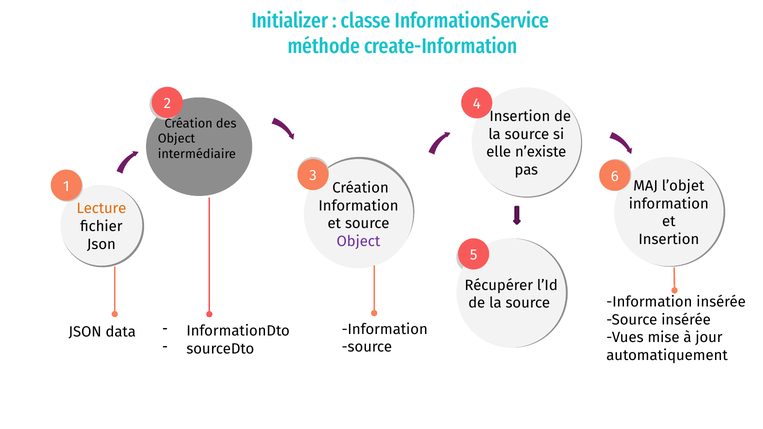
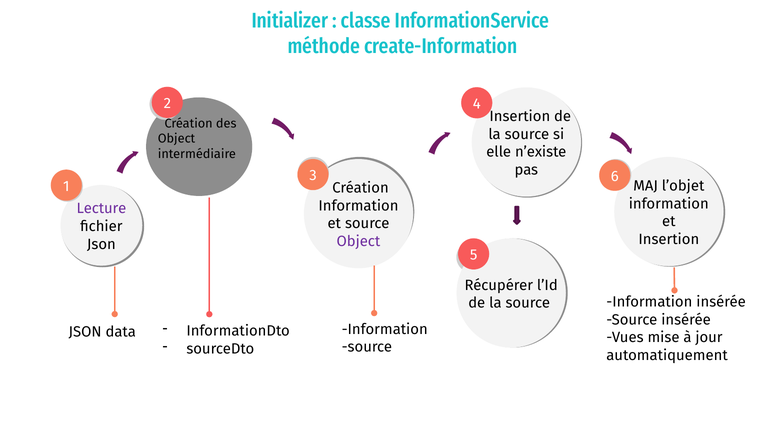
Lecture colour: orange -> purple (101, 209)
